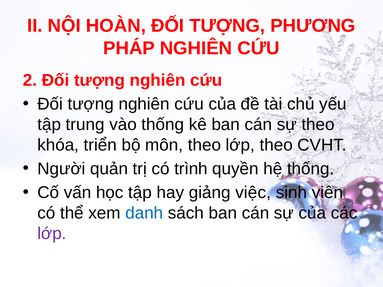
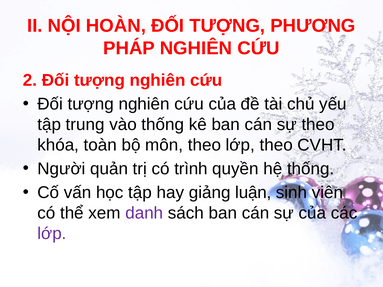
triển: triển -> toàn (100, 145)
việc: việc -> luận (253, 193)
danh colour: blue -> purple (144, 213)
